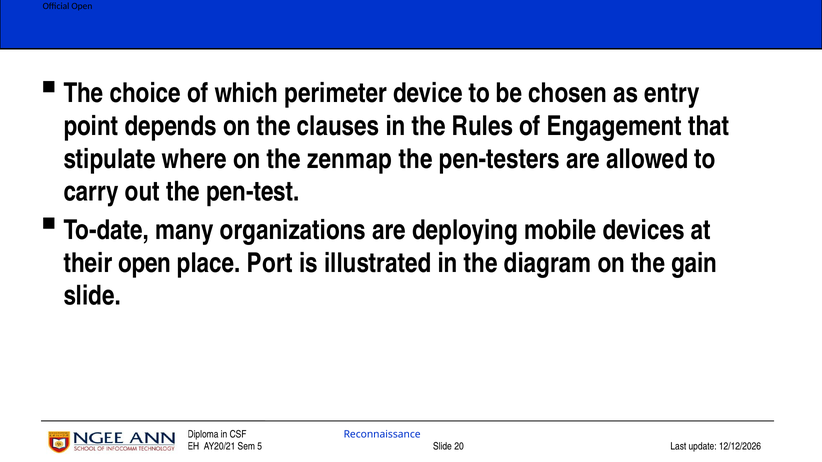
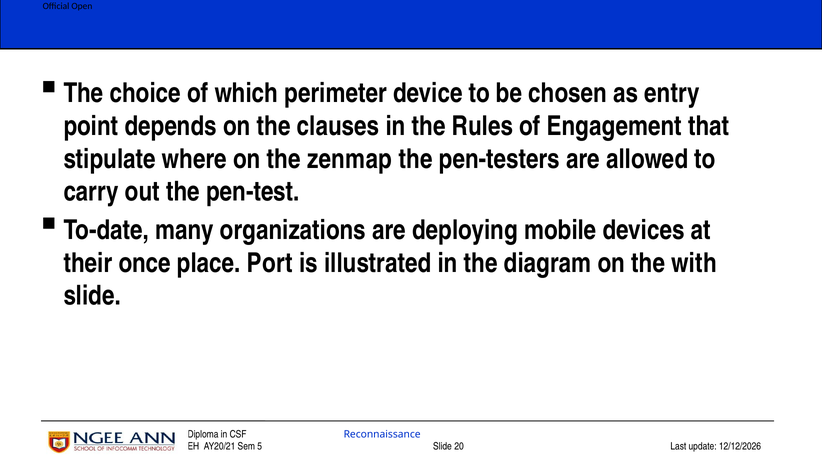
their open: open -> once (145, 263)
gain: gain -> with (694, 263)
